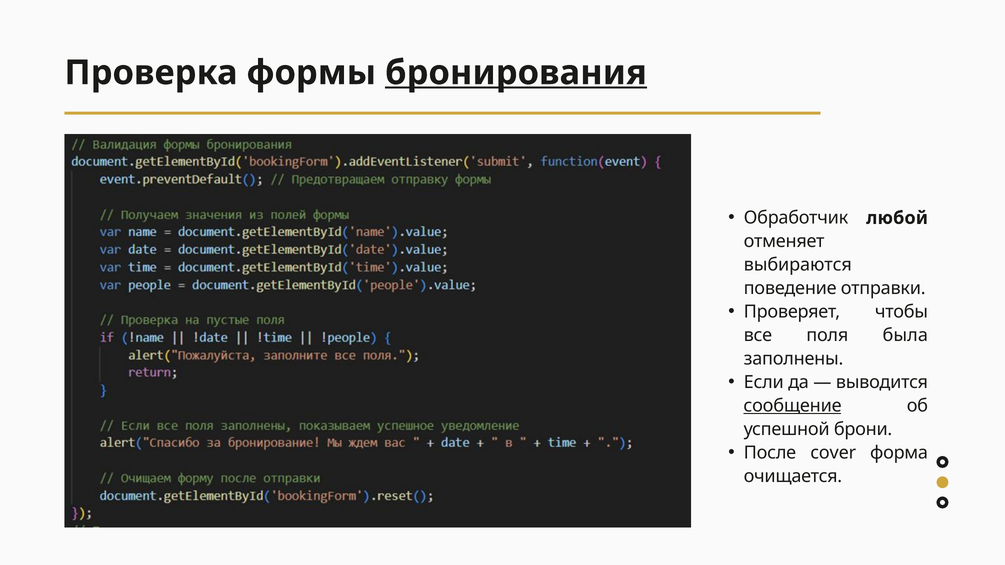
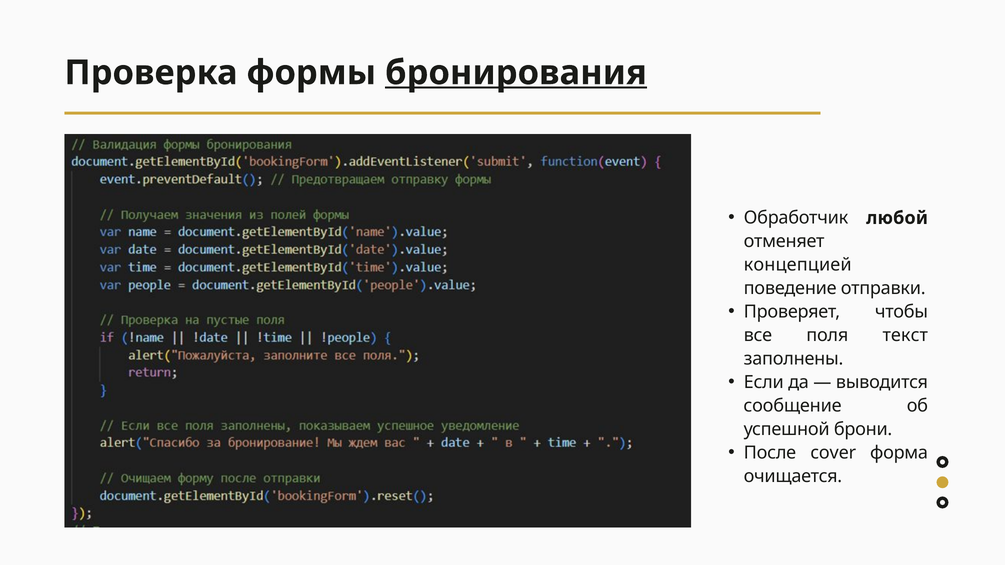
выбираются: выбираются -> концепцией (798, 265)
была: была -> текст (905, 336)
сообщение underline: present -> none (793, 406)
